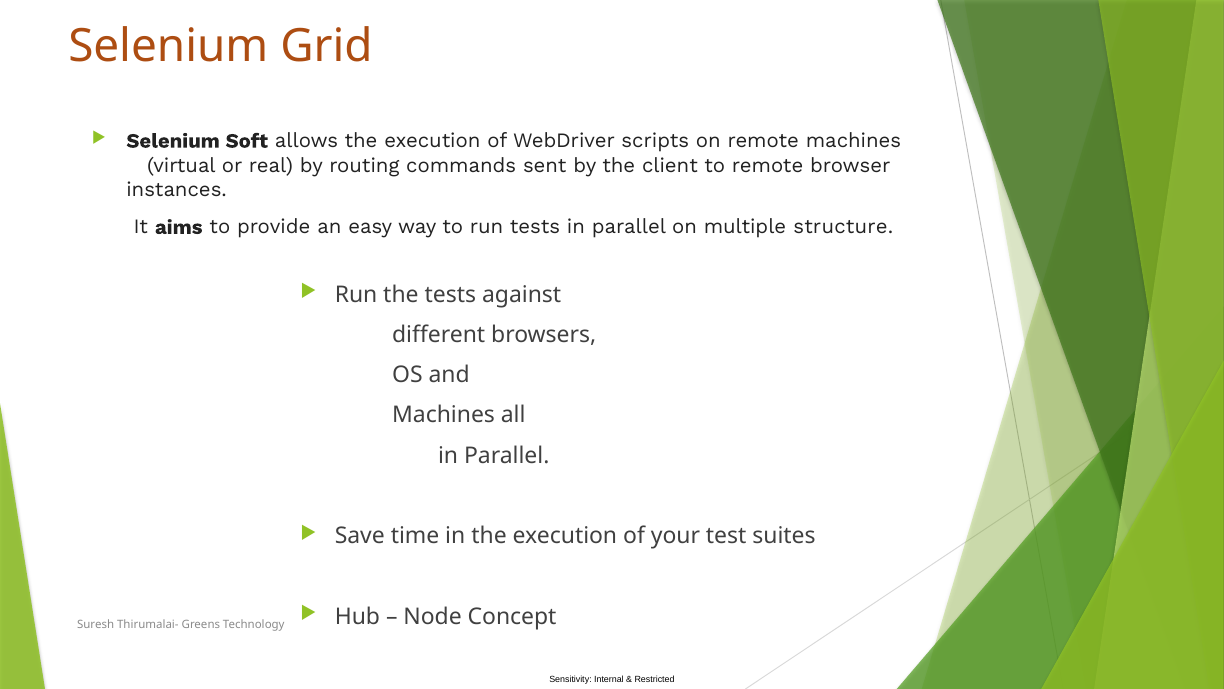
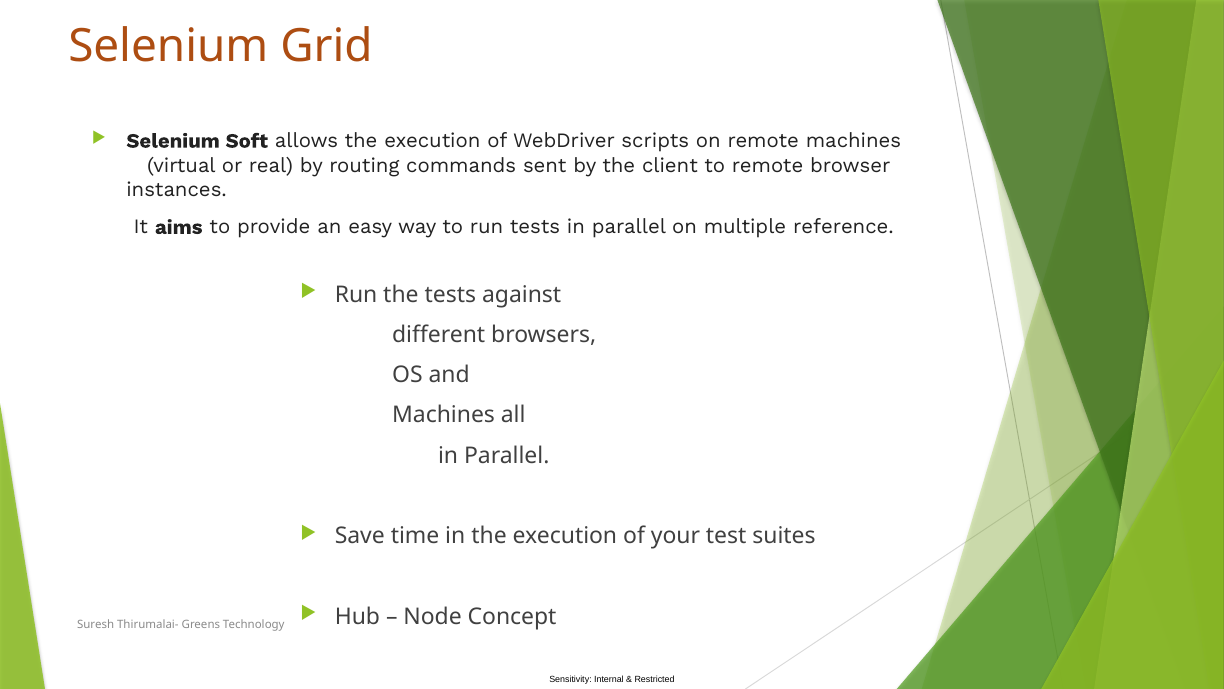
structure: structure -> reference (843, 227)
